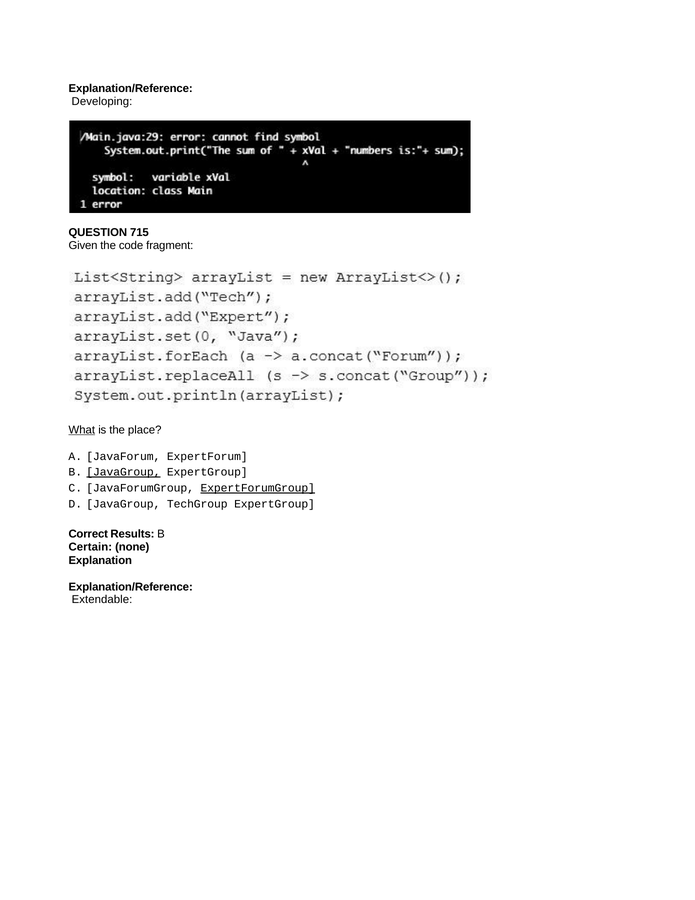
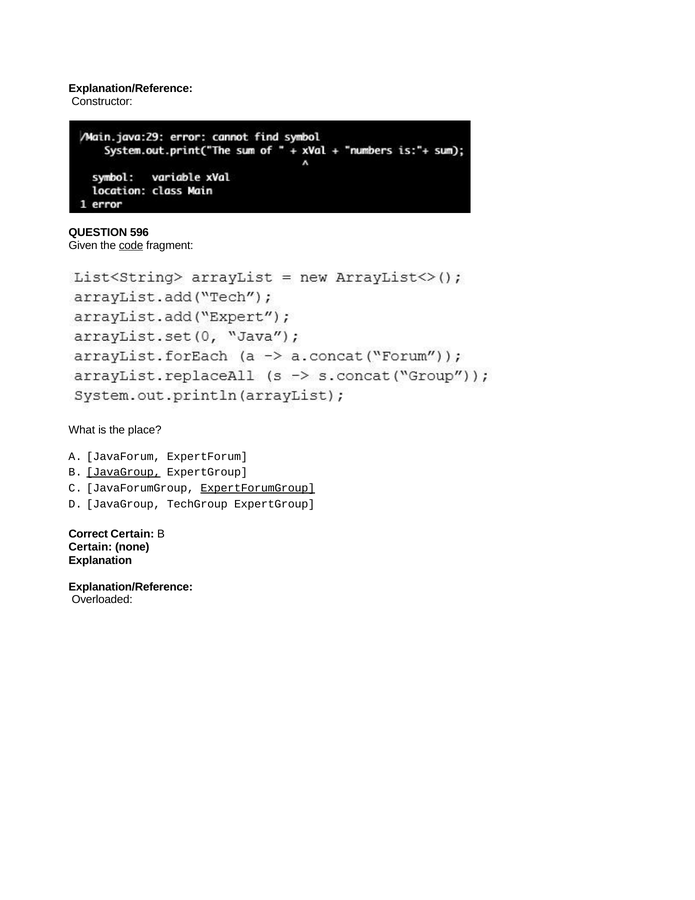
Developing: Developing -> Constructor (102, 101)
715: 715 -> 596 (139, 232)
code underline: none -> present (131, 245)
What underline: present -> none (82, 429)
Correct Results: Results -> Certain (132, 534)
Extendable: Extendable -> Overloaded (102, 599)
